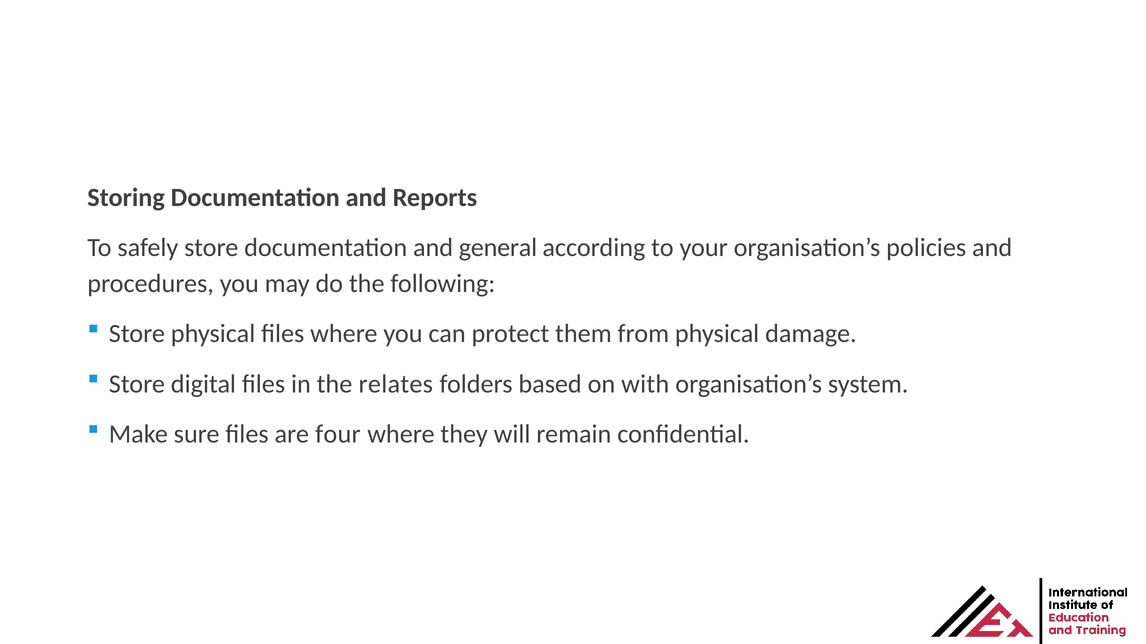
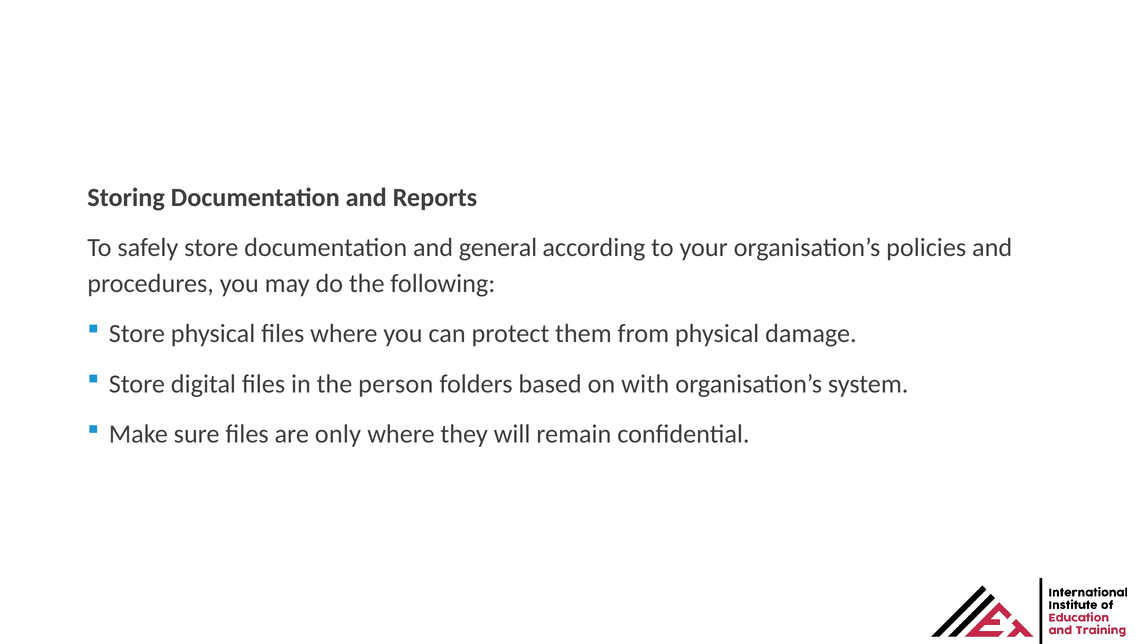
relates: relates -> person (396, 384)
four: four -> only (338, 435)
